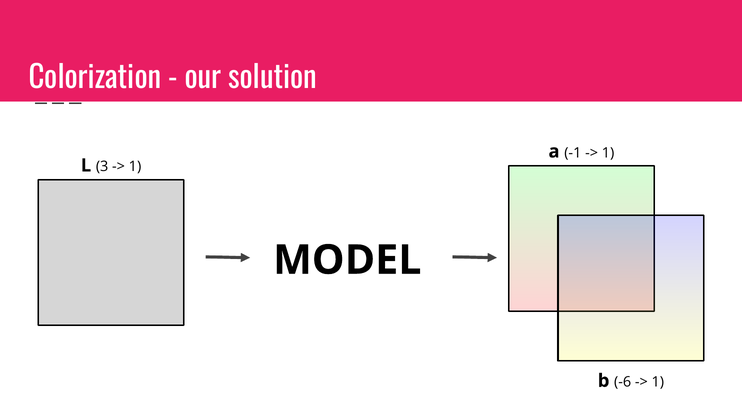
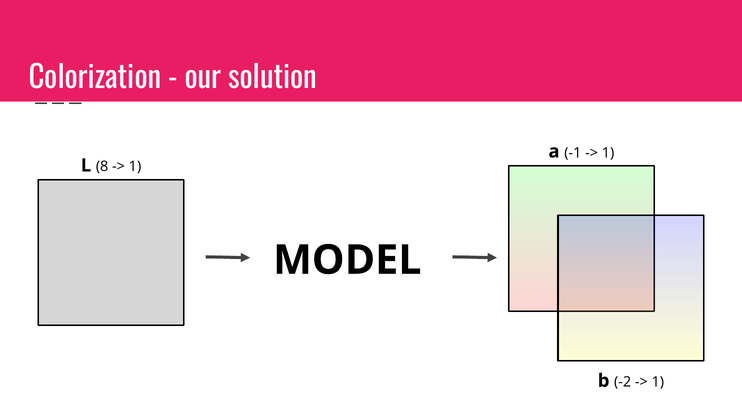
3: 3 -> 8 (102, 167)
-6: -6 -> -2 (623, 382)
